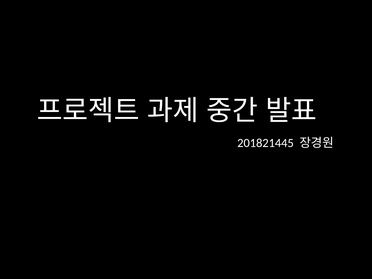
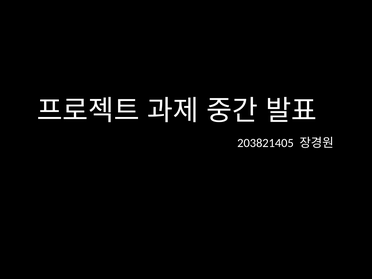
201821445: 201821445 -> 203821405 (265, 143)
